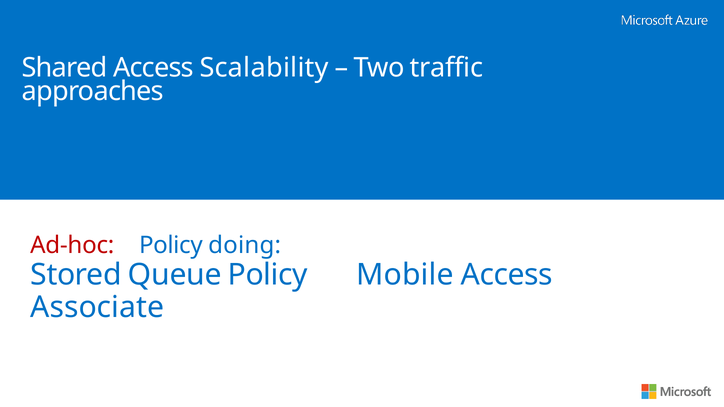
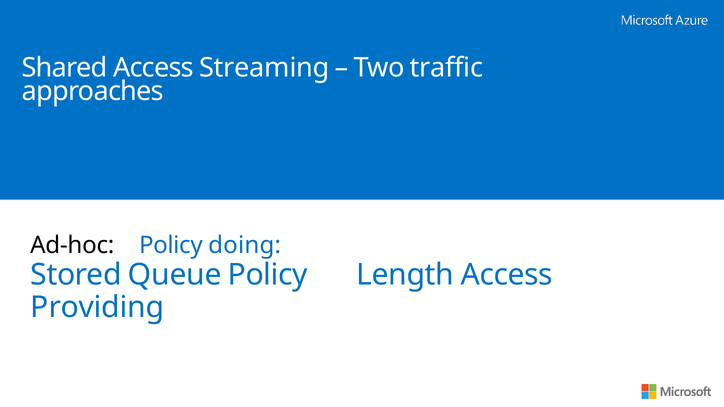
Scalability: Scalability -> Streaming (264, 68)
Ad-hoc colour: red -> black (72, 246)
Mobile: Mobile -> Length (405, 275)
Associate: Associate -> Providing (97, 307)
